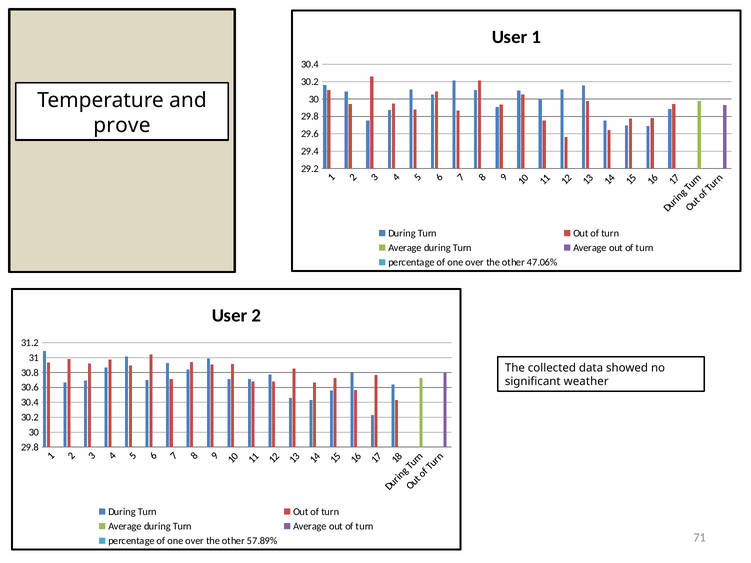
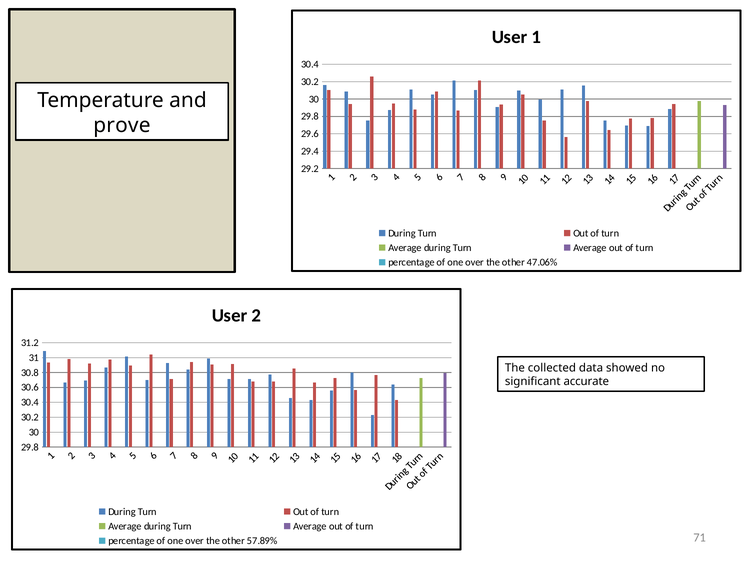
weather: weather -> accurate (586, 382)
